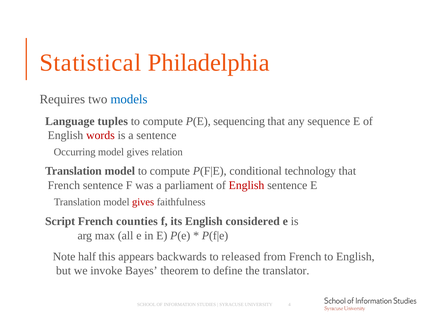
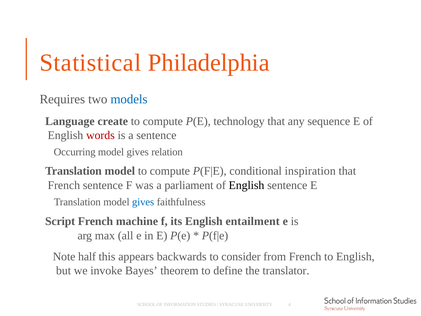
tuples: tuples -> create (113, 121)
sequencing: sequencing -> technology (239, 121)
technology: technology -> inspiration (310, 171)
English colour: red -> black (247, 185)
gives colour: red -> blue (143, 202)
counties: counties -> machine (137, 221)
considered: considered -> entailment (253, 221)
released: released -> consider (241, 256)
